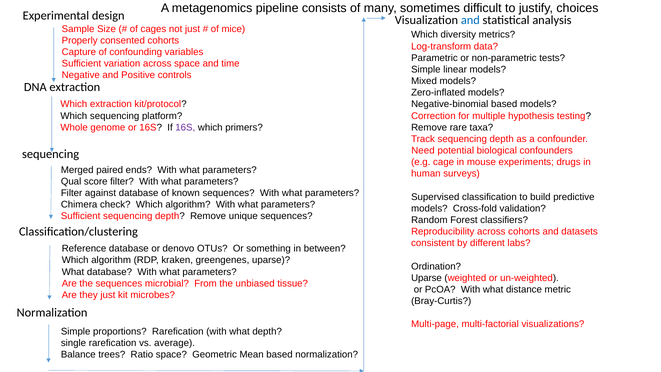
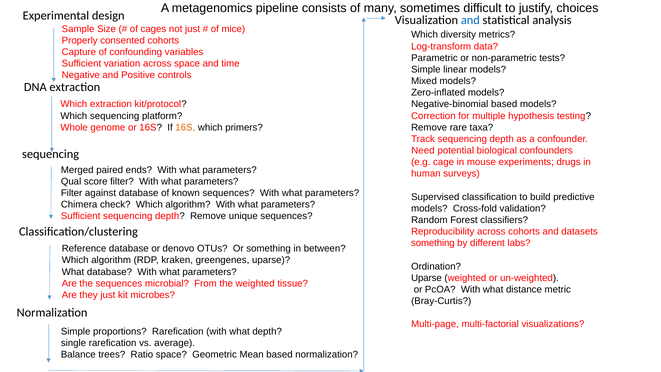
16S colour: purple -> orange (185, 127)
consistent: consistent -> something (433, 243)
the unbiased: unbiased -> weighted (255, 283)
